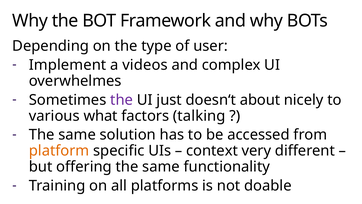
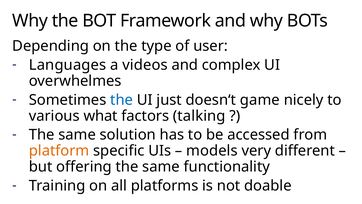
Implement: Implement -> Languages (68, 65)
the colour: purple -> blue (122, 100)
about: about -> game (260, 100)
context: context -> models (212, 151)
